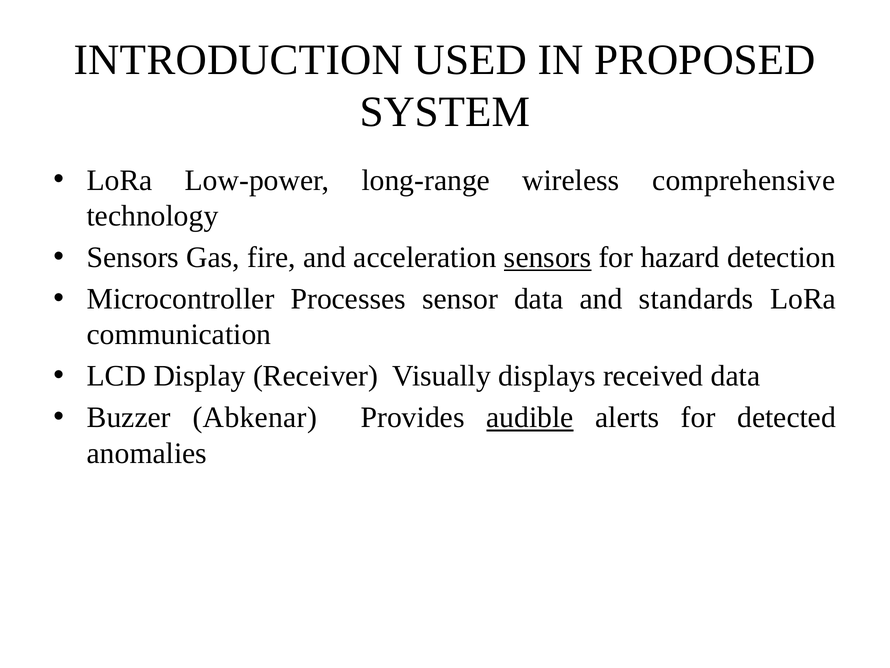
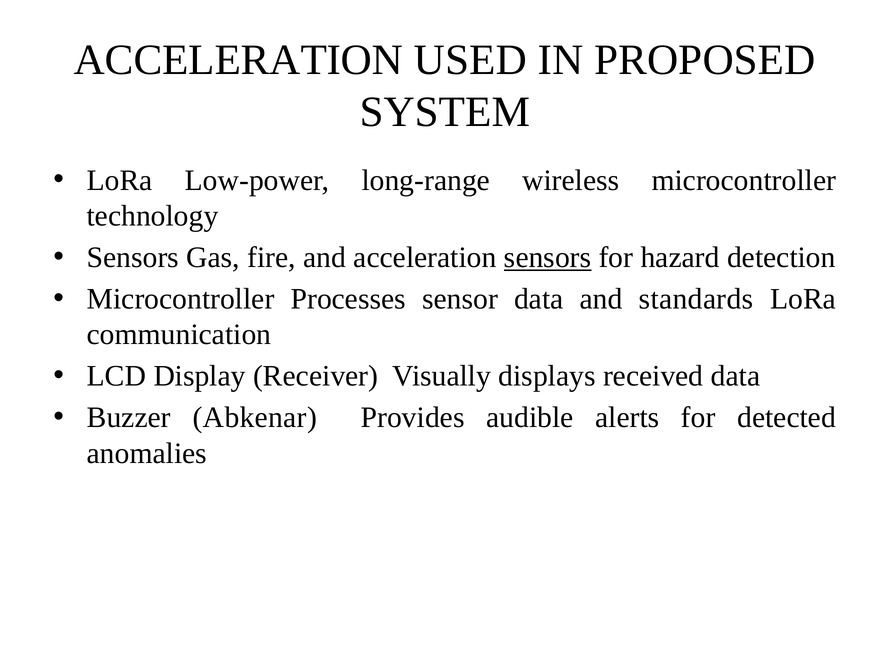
INTRODUCTION: INTRODUCTION -> ACCELERATION (239, 60)
wireless comprehensive: comprehensive -> microcontroller (744, 180)
audible underline: present -> none (530, 417)
